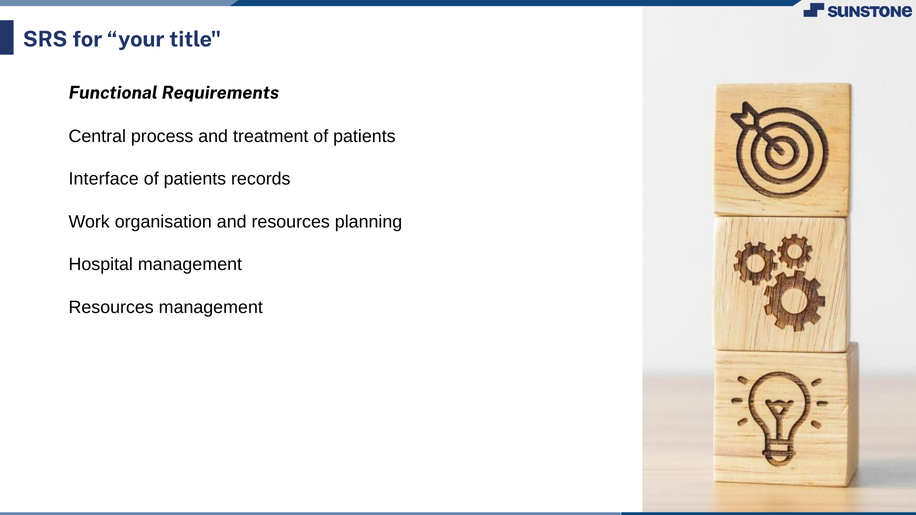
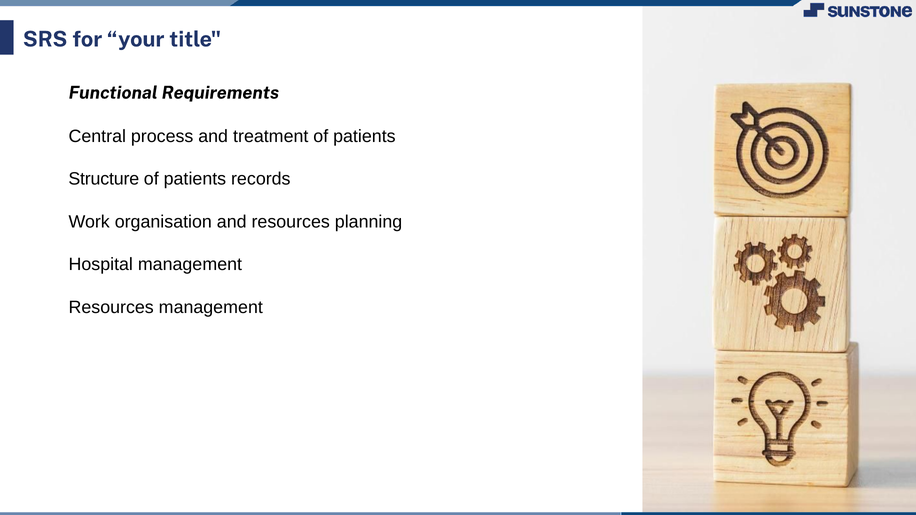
Interface: Interface -> Structure (104, 179)
